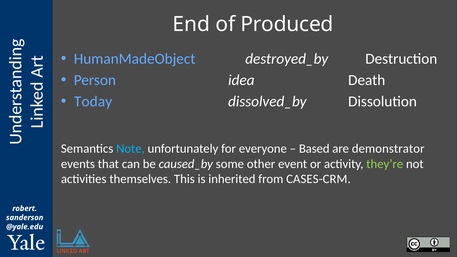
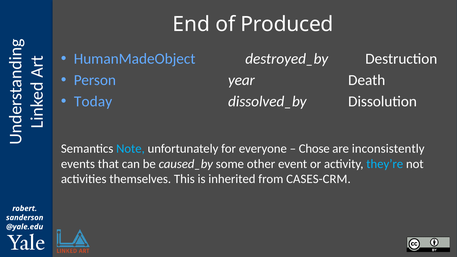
idea: idea -> year (241, 80)
Based: Based -> Chose (314, 149)
demonstrator: demonstrator -> inconsistently (388, 149)
they’re colour: light green -> light blue (385, 164)
